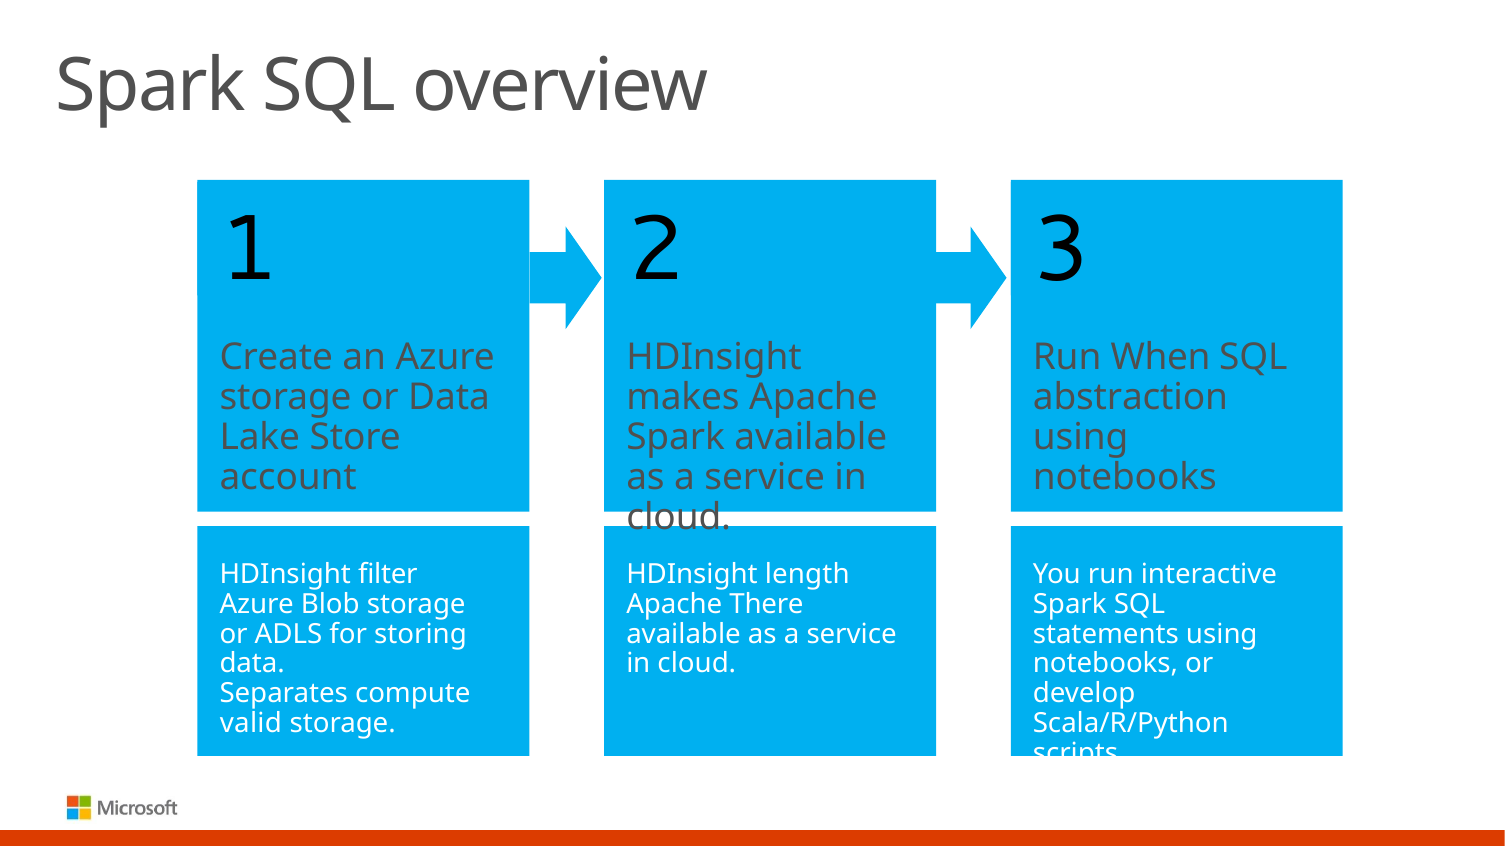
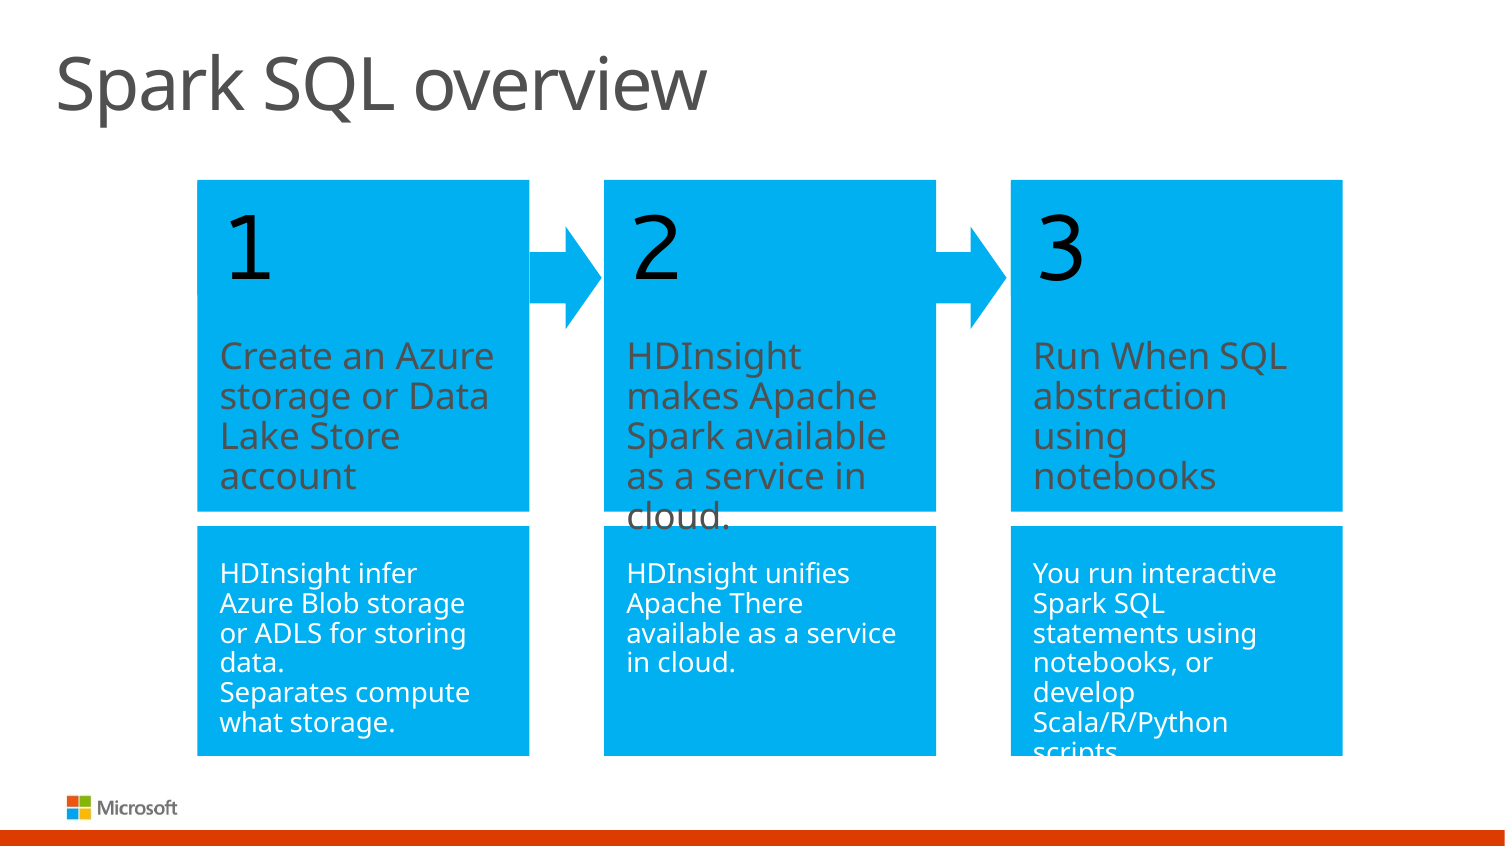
filter: filter -> infer (388, 575)
length: length -> unifies (807, 575)
valid: valid -> what (251, 724)
